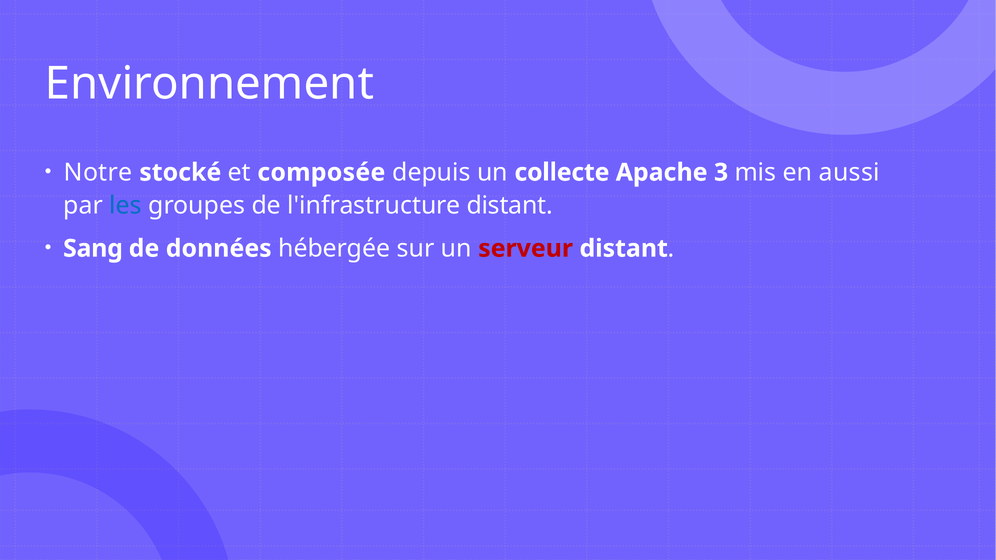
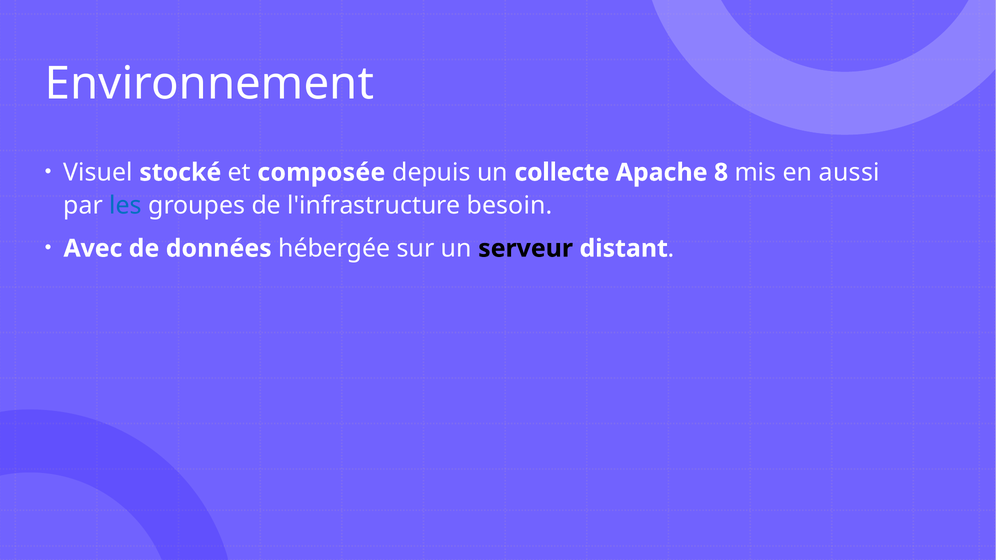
Notre: Notre -> Visuel (98, 173)
3: 3 -> 8 (721, 173)
l'infrastructure distant: distant -> besoin (510, 205)
Sang: Sang -> Avec (93, 249)
serveur colour: red -> black (526, 249)
